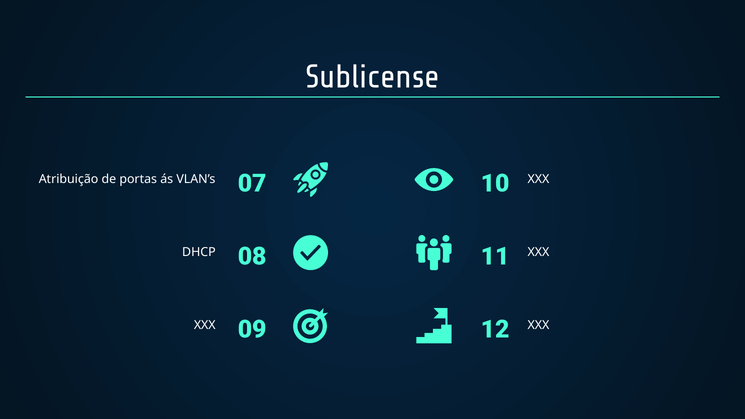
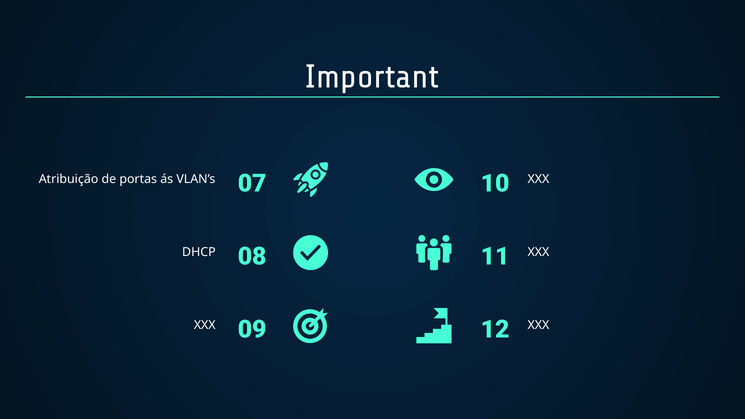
Sublicense: Sublicense -> Important (372, 77)
